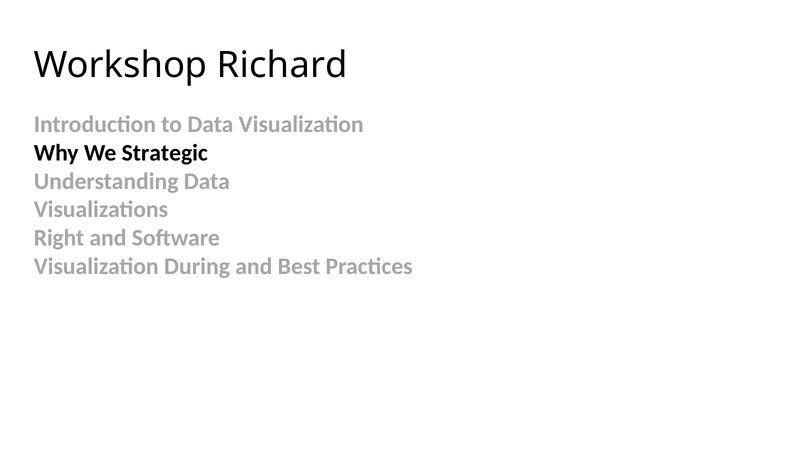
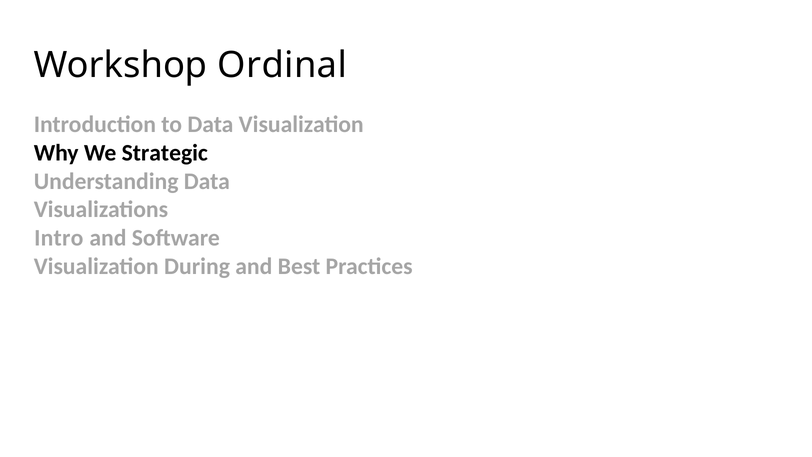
Richard: Richard -> Ordinal (282, 65)
Right: Right -> Intro (59, 238)
